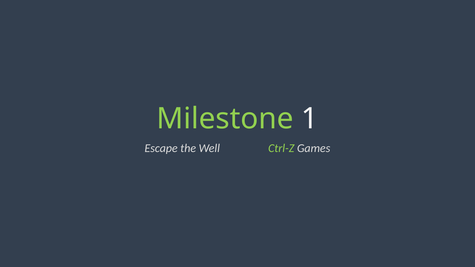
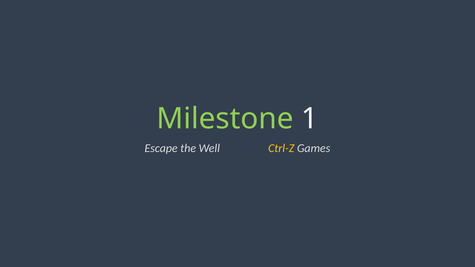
Ctrl-Z colour: light green -> yellow (281, 148)
